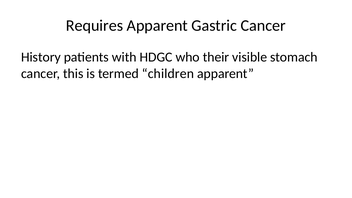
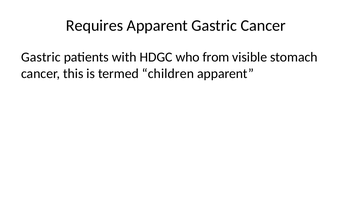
History: History -> Gastric (41, 57)
their: their -> from (216, 57)
